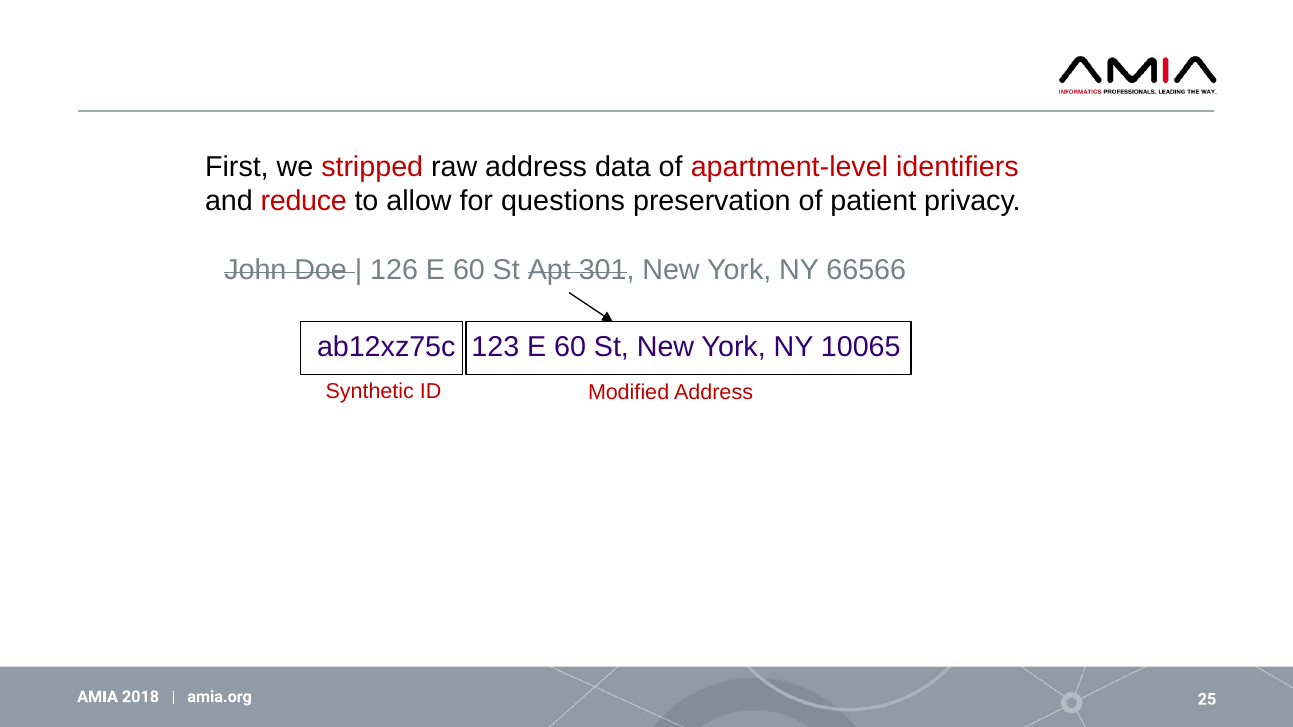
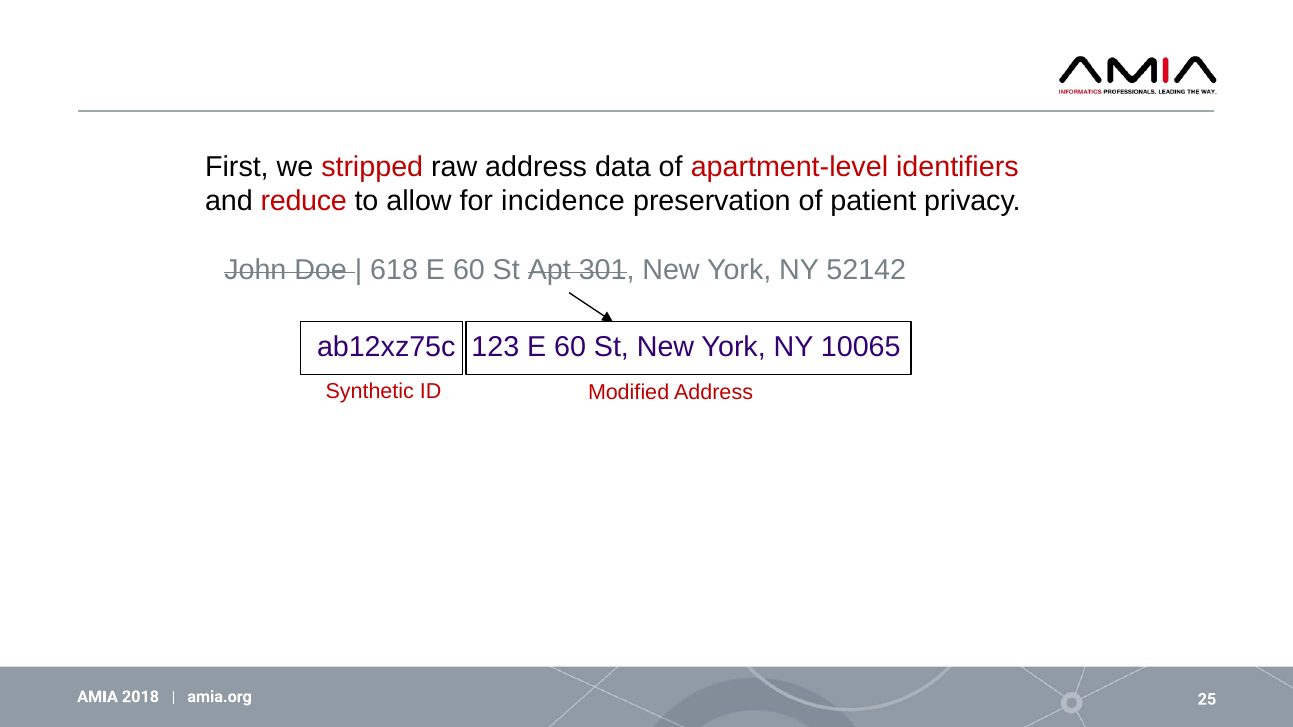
questions: questions -> incidence (563, 202)
126: 126 -> 618 (394, 271)
66566: 66566 -> 52142 (866, 271)
